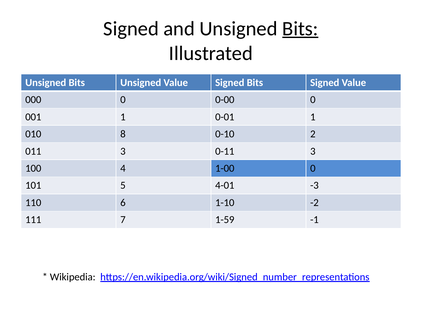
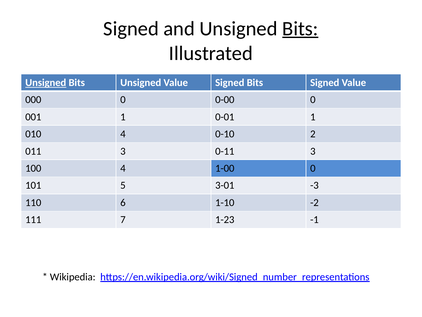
Unsigned underline: none -> present (46, 83)
010 8: 8 -> 4 (123, 134)
4-01: 4-01 -> 3-01 (225, 185)
1-59: 1-59 -> 1-23 (225, 219)
